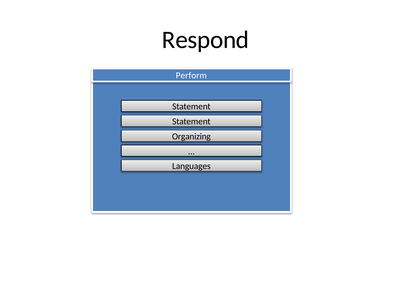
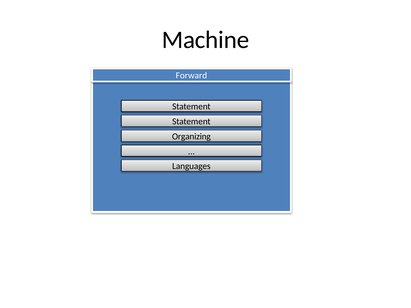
Respond: Respond -> Machine (206, 40)
Perform: Perform -> Forward (191, 76)
